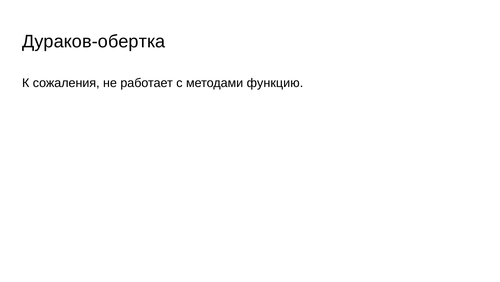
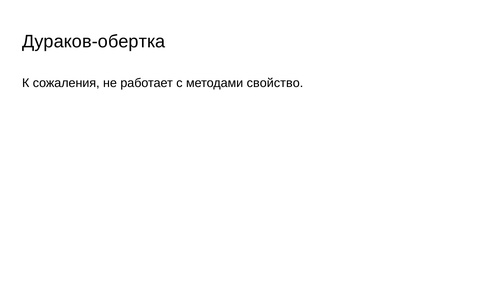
функцию: функцию -> свойство (275, 83)
